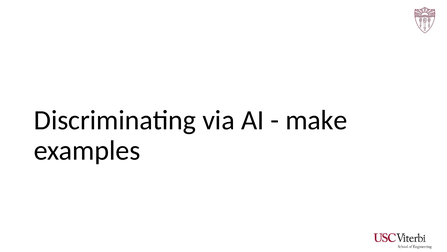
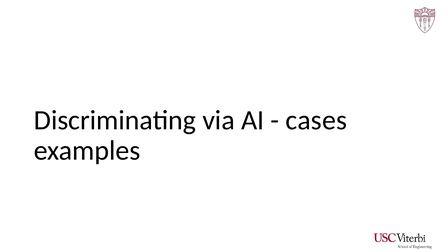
make: make -> cases (316, 120)
